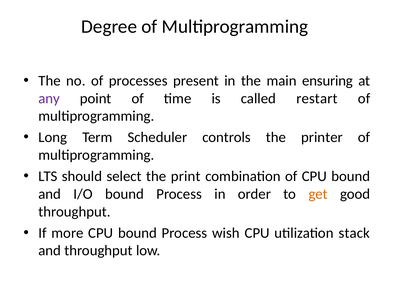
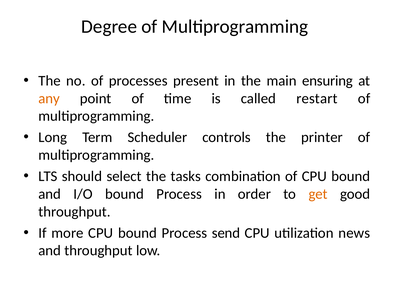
any colour: purple -> orange (49, 99)
print: print -> tasks (186, 177)
wish: wish -> send (226, 233)
stack: stack -> news (354, 233)
